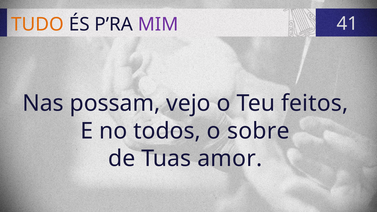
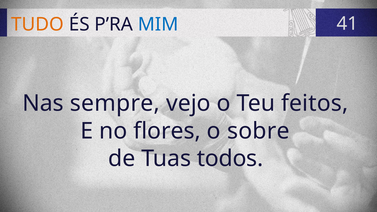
MIM colour: purple -> blue (158, 24)
possam: possam -> sempre (115, 103)
todos: todos -> flores (167, 131)
amor: amor -> todos (230, 159)
